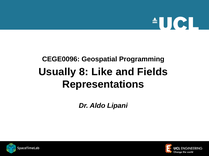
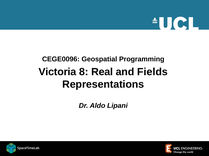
Usually: Usually -> Victoria (57, 72)
Like: Like -> Real (102, 72)
